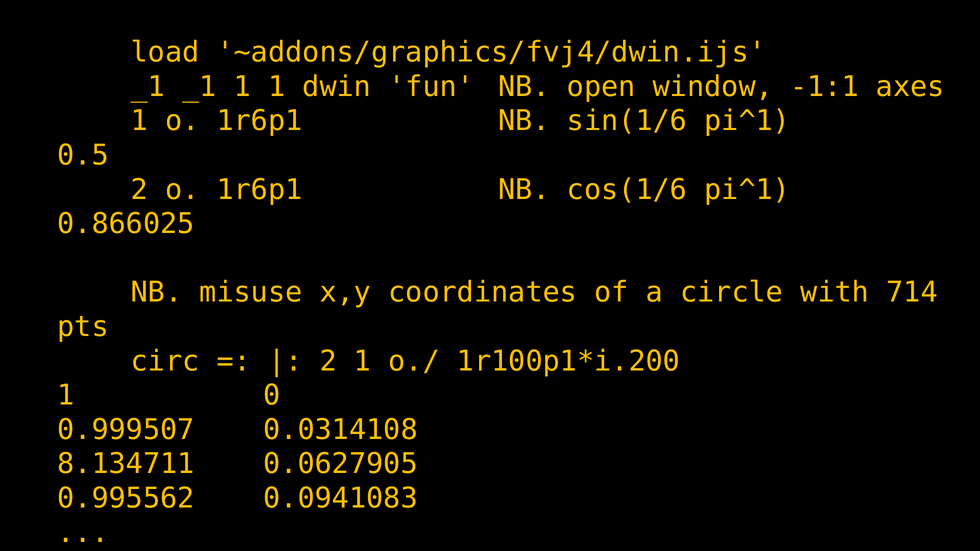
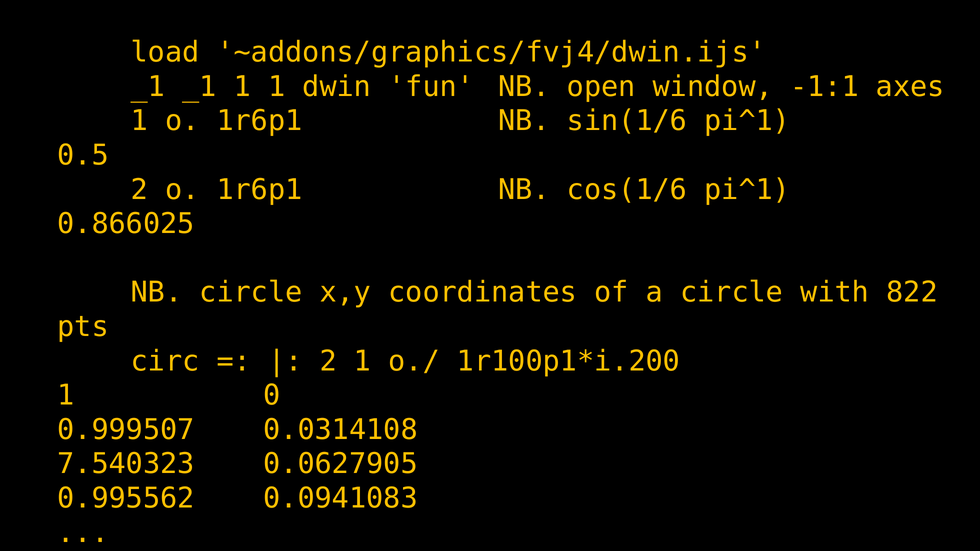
NB misuse: misuse -> circle (251, 293)
714: 714 -> 822 (912, 293)
8.134711: 8.134711 -> 7.540323 (126, 464)
